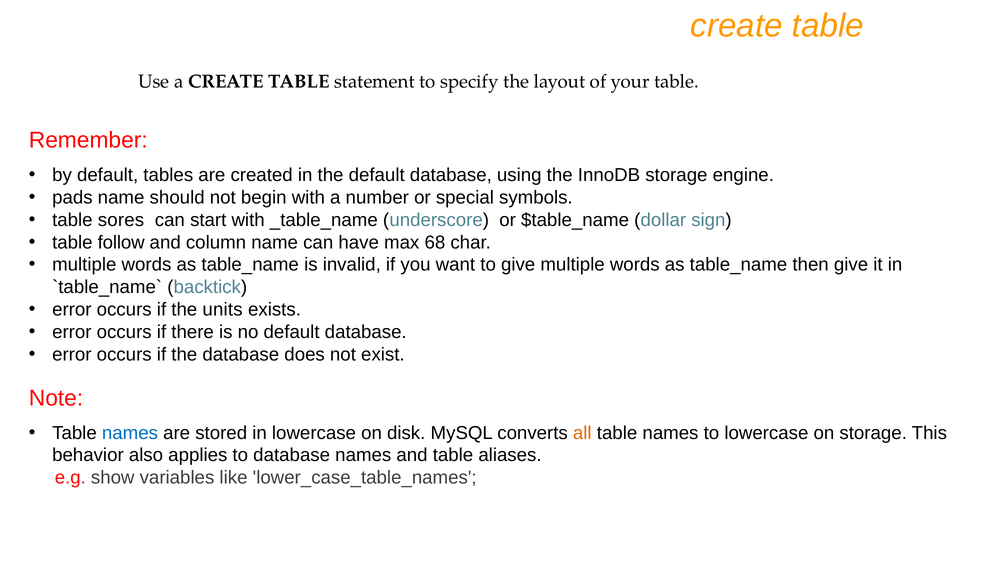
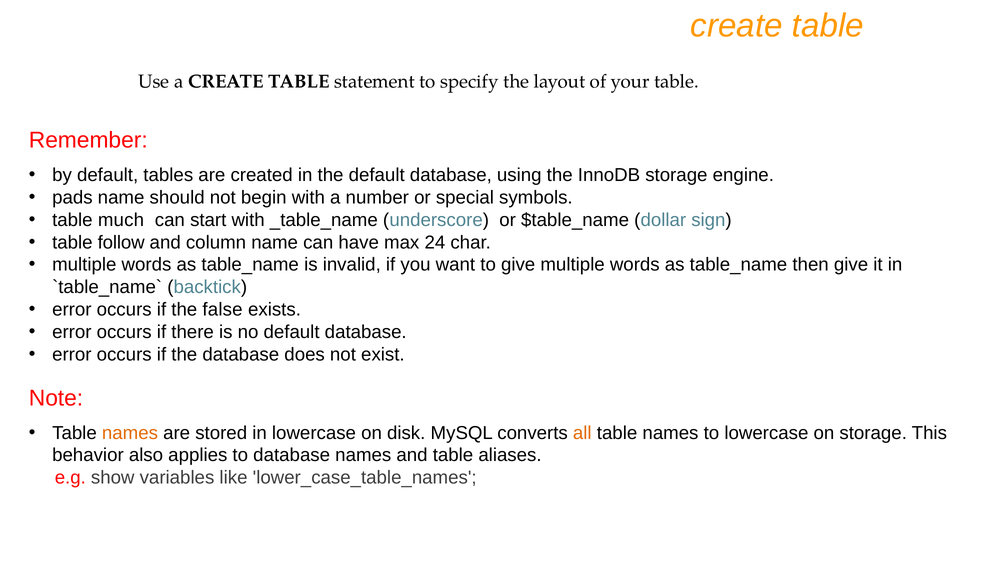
sores: sores -> much (121, 220)
68: 68 -> 24 (435, 242)
units: units -> false (223, 309)
names colour: blue -> orange (130, 432)
